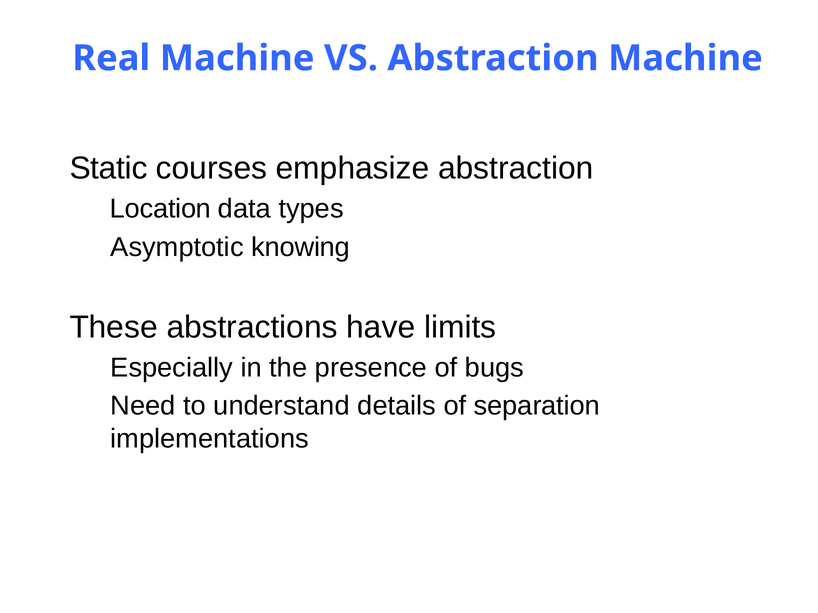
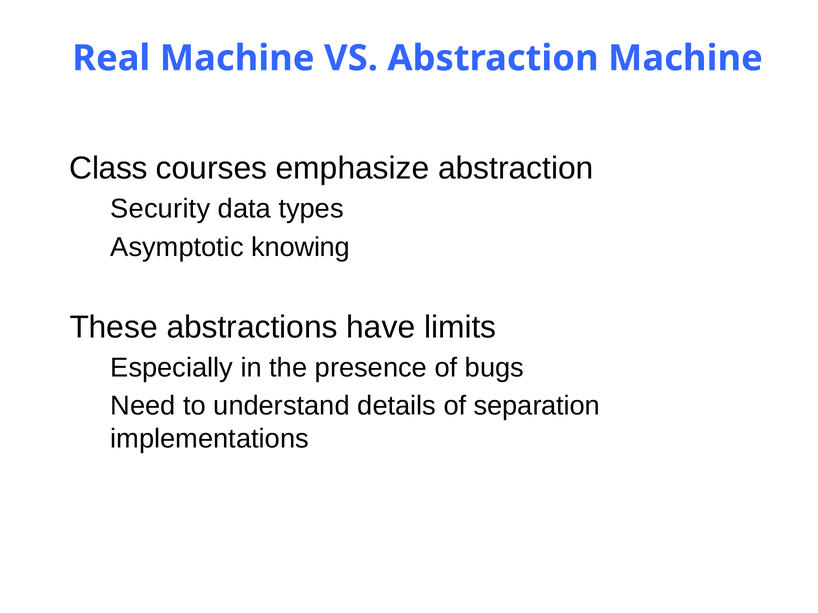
Static: Static -> Class (109, 168)
Location: Location -> Security (160, 209)
